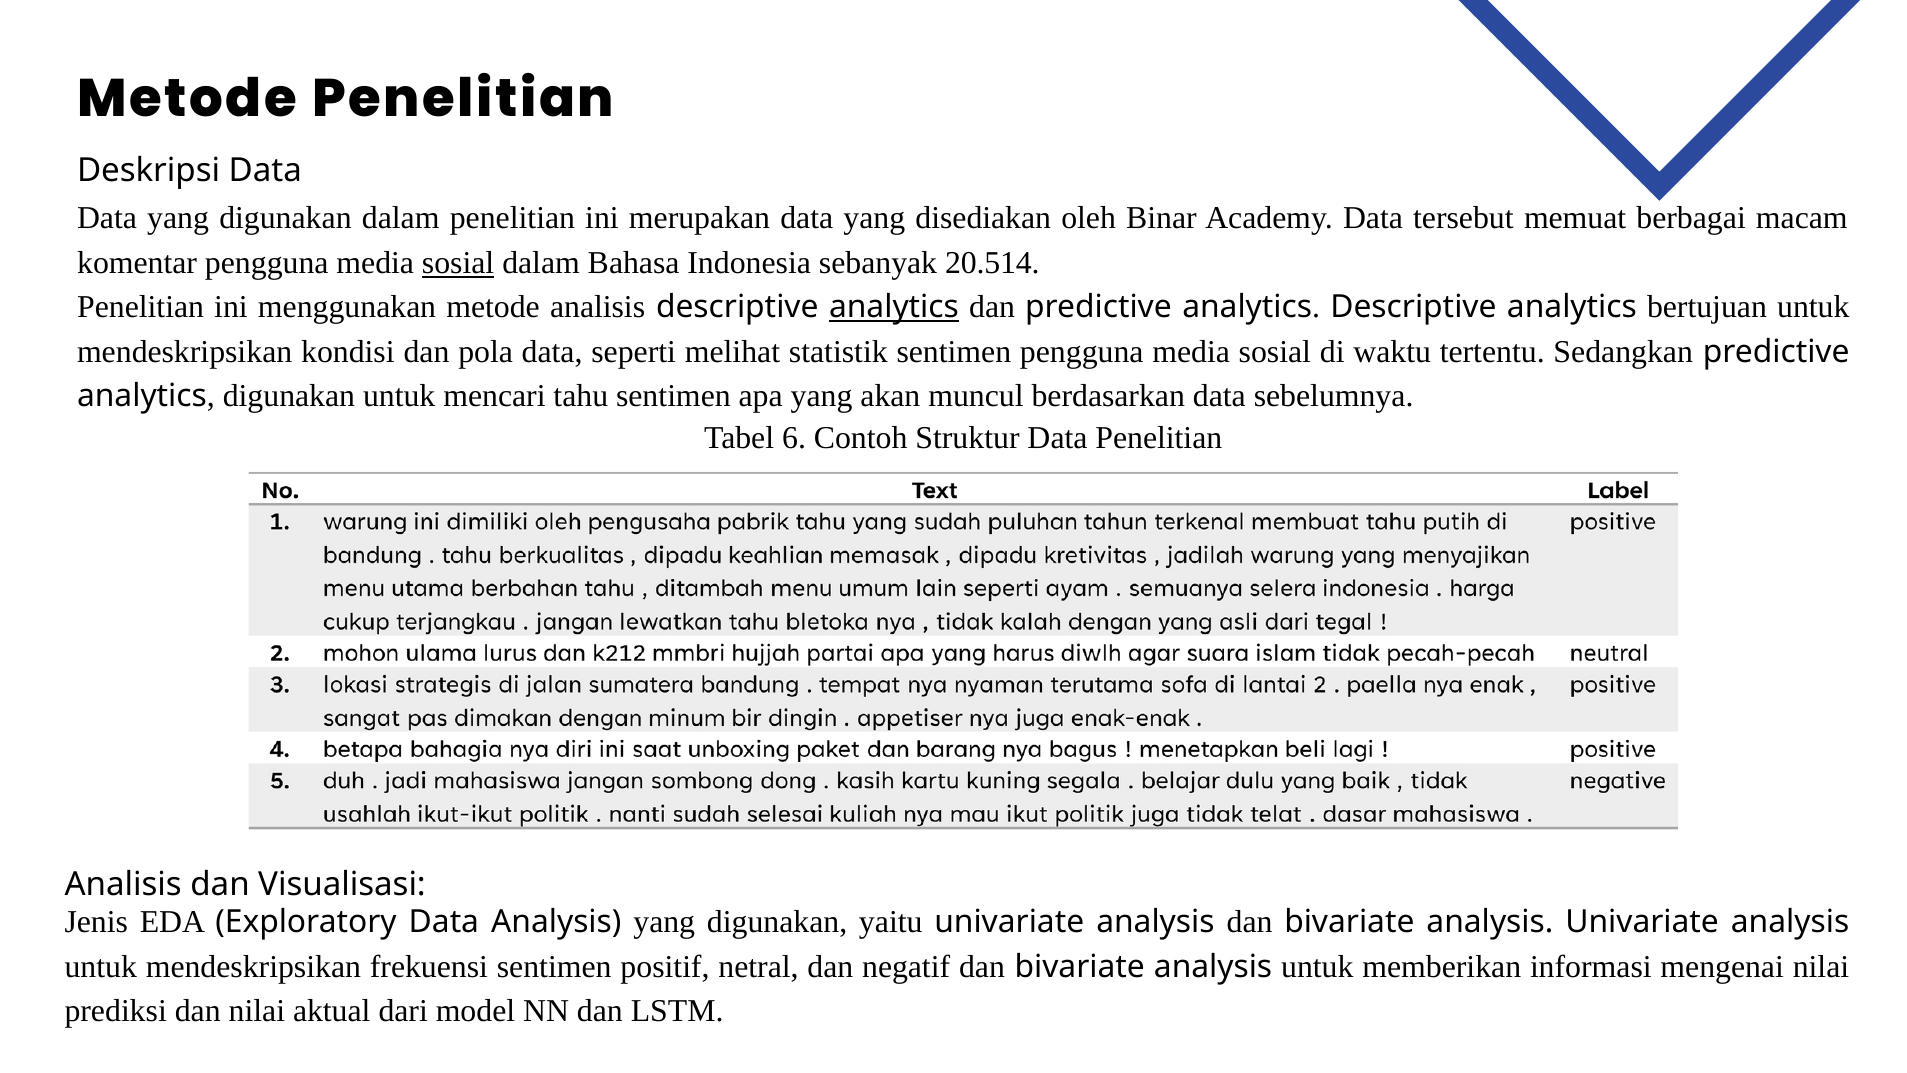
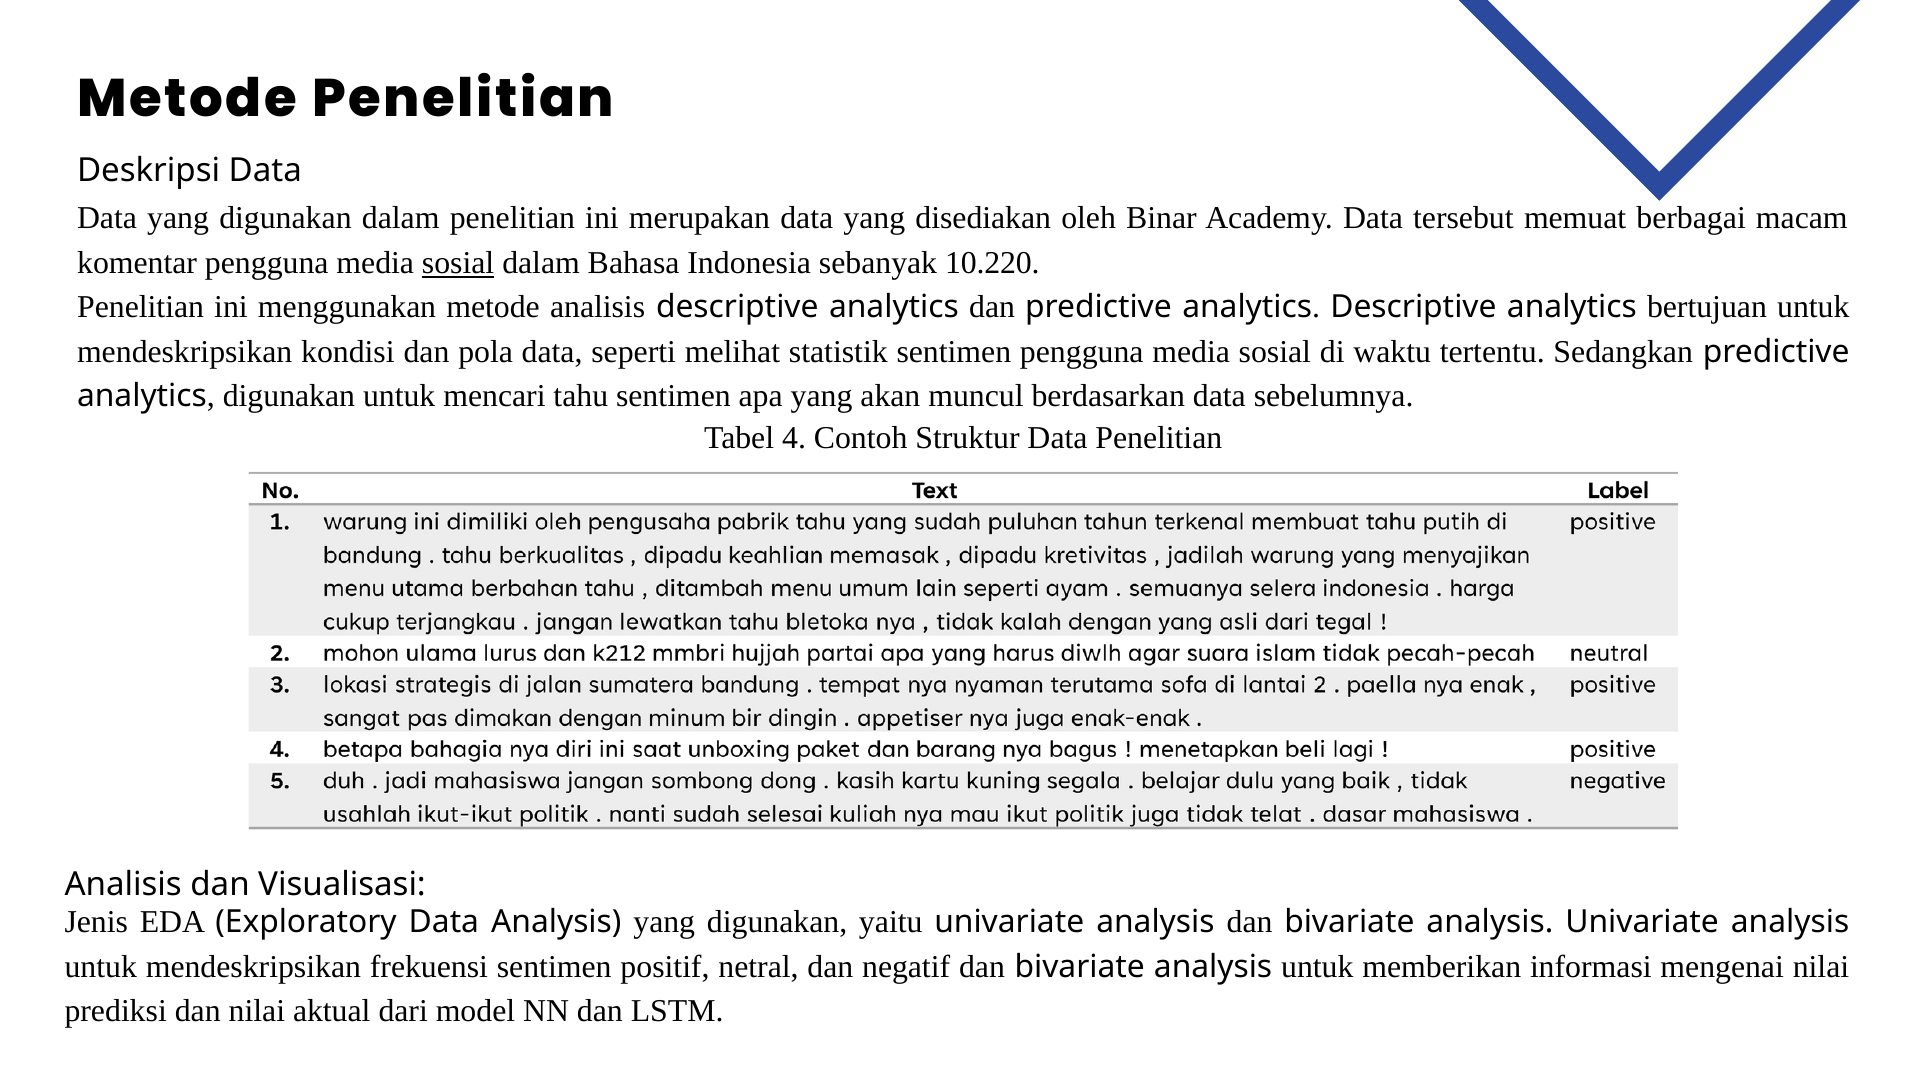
20.514: 20.514 -> 10.220 (992, 263)
analytics underline: present -> none (894, 307)
6: 6 -> 4 (794, 438)
